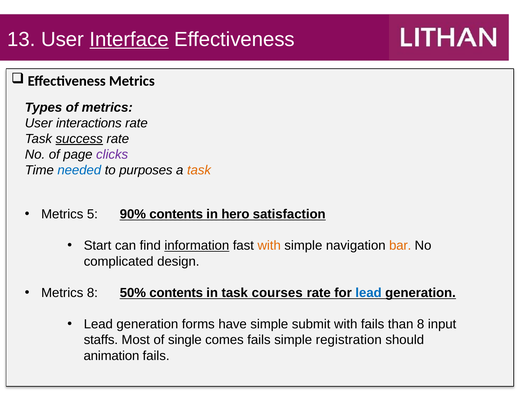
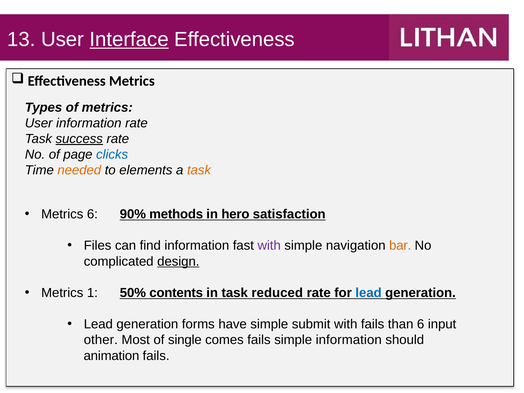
User interactions: interactions -> information (89, 123)
clicks colour: purple -> blue (112, 155)
needed colour: blue -> orange (79, 170)
purposes: purposes -> elements (146, 170)
Metrics 5: 5 -> 6 (92, 214)
90% contents: contents -> methods (176, 214)
Start: Start -> Files (98, 246)
information underline: present -> none (197, 246)
with colour: orange -> purple (269, 246)
design underline: none -> present (178, 261)
Metrics 8: 8 -> 1 (92, 293)
courses: courses -> reduced (277, 293)
than 8: 8 -> 6 (421, 324)
staffs: staffs -> other (101, 340)
simple registration: registration -> information (349, 340)
